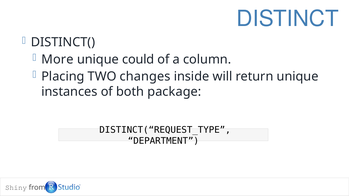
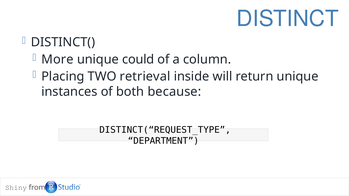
changes: changes -> retrieval (145, 76)
package: package -> because (174, 92)
